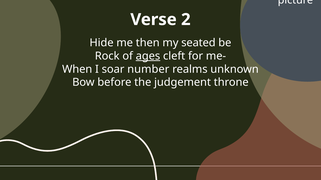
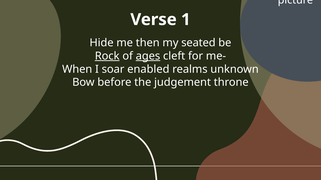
2: 2 -> 1 (186, 20)
Rock underline: none -> present (107, 56)
number: number -> enabled (148, 69)
